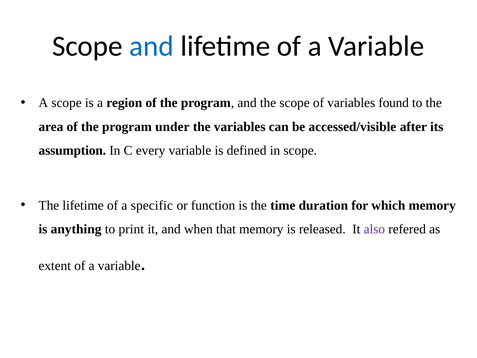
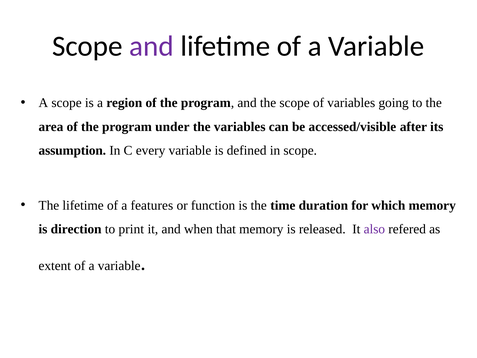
and colour: blue -> purple (152, 46)
found: found -> going (394, 103)
specific: specific -> features (152, 205)
anything: anything -> direction (76, 229)
